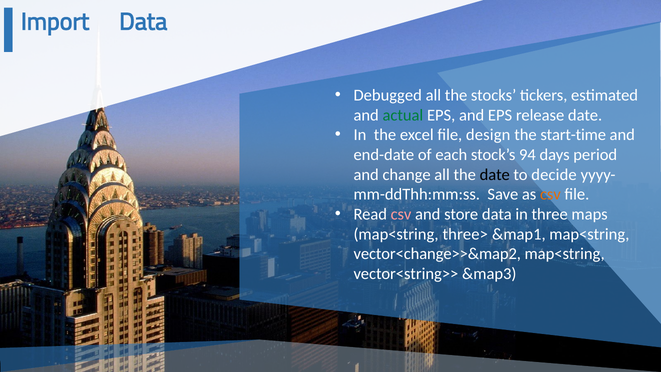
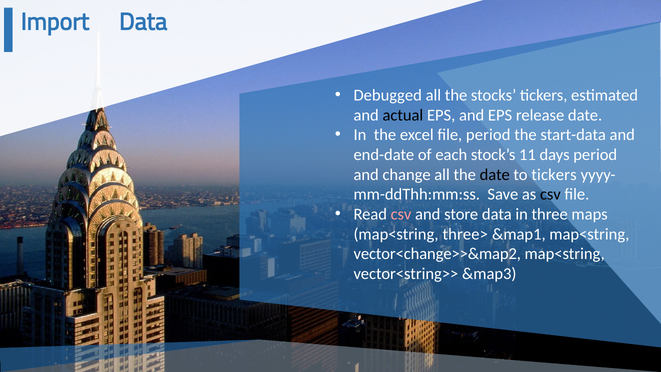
actual colour: green -> black (403, 115)
file design: design -> period (488, 135)
start-time: start-time -> start-data (573, 135)
94: 94 -> 11 (527, 155)
to decide: decide -> tickers (554, 175)
csv colour: orange -> black (550, 194)
